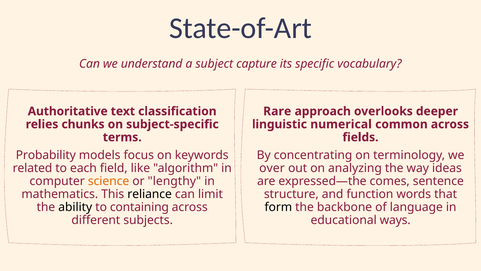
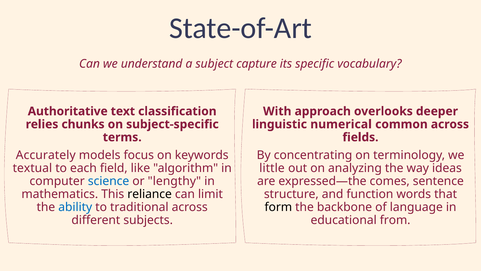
Rare: Rare -> With (277, 111)
Probability: Probability -> Accurately (46, 155)
related: related -> textual (32, 168)
over: over -> little (272, 168)
science colour: orange -> blue (109, 181)
ability colour: black -> blue (75, 207)
containing: containing -> traditional (139, 207)
ways: ways -> from (395, 220)
